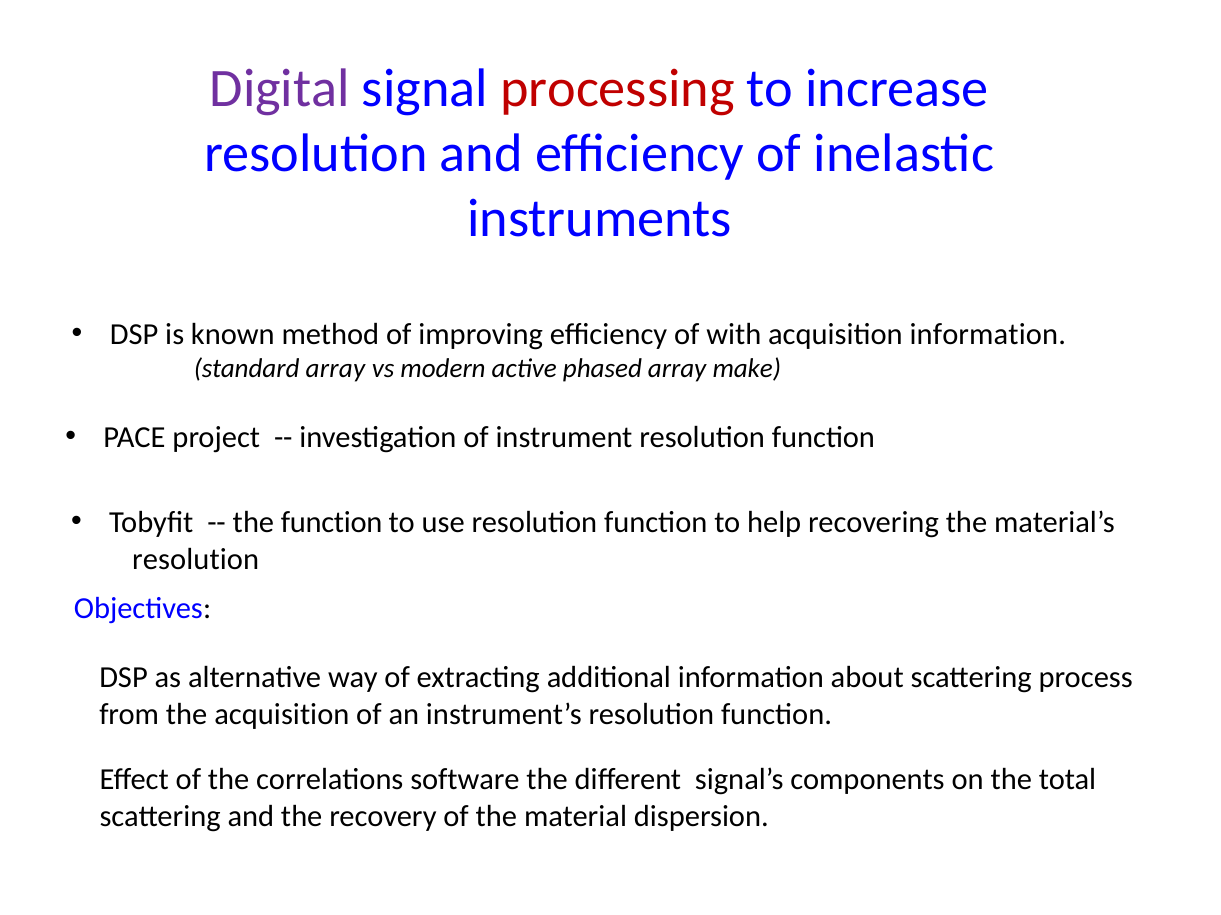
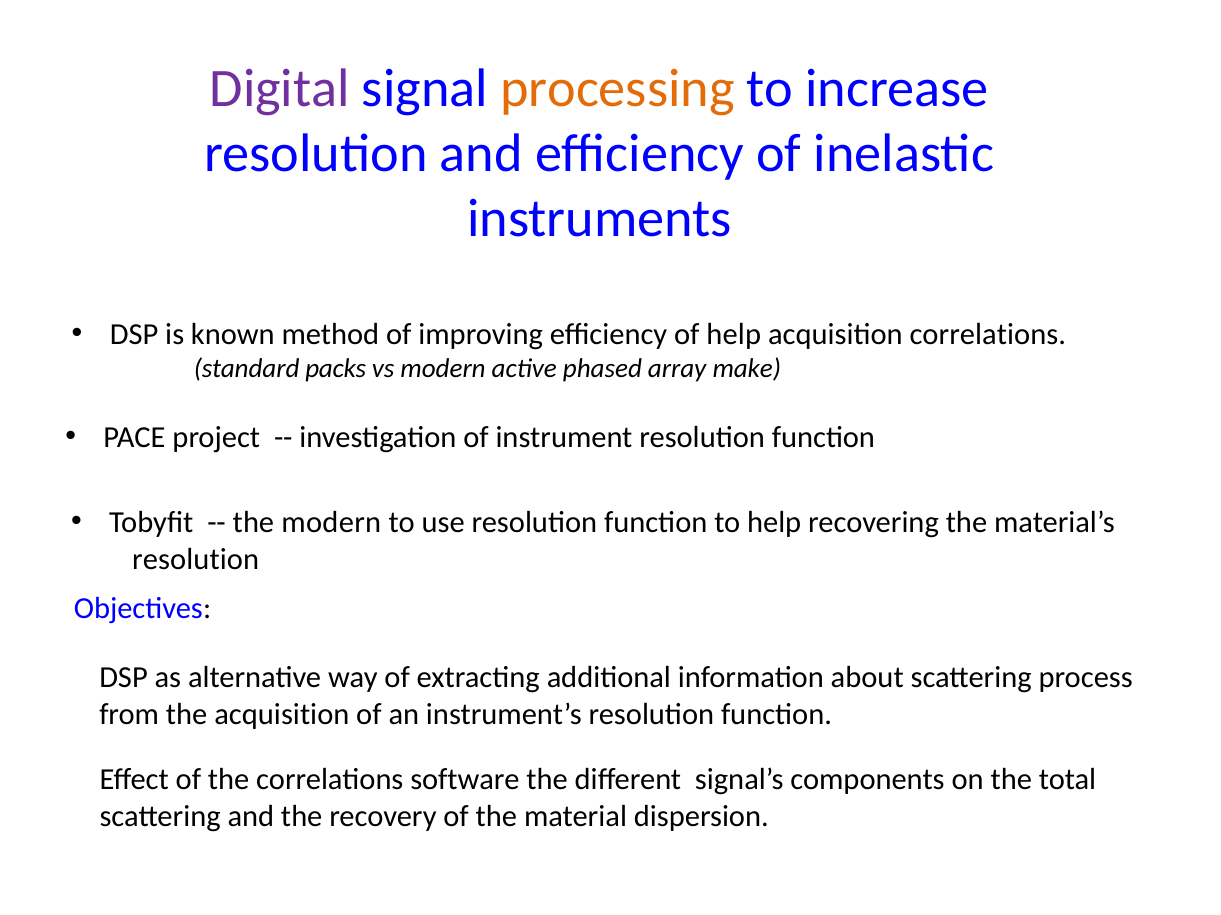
processing colour: red -> orange (617, 89)
of with: with -> help (734, 334)
acquisition information: information -> correlations (988, 334)
standard array: array -> packs (336, 369)
the function: function -> modern (331, 523)
